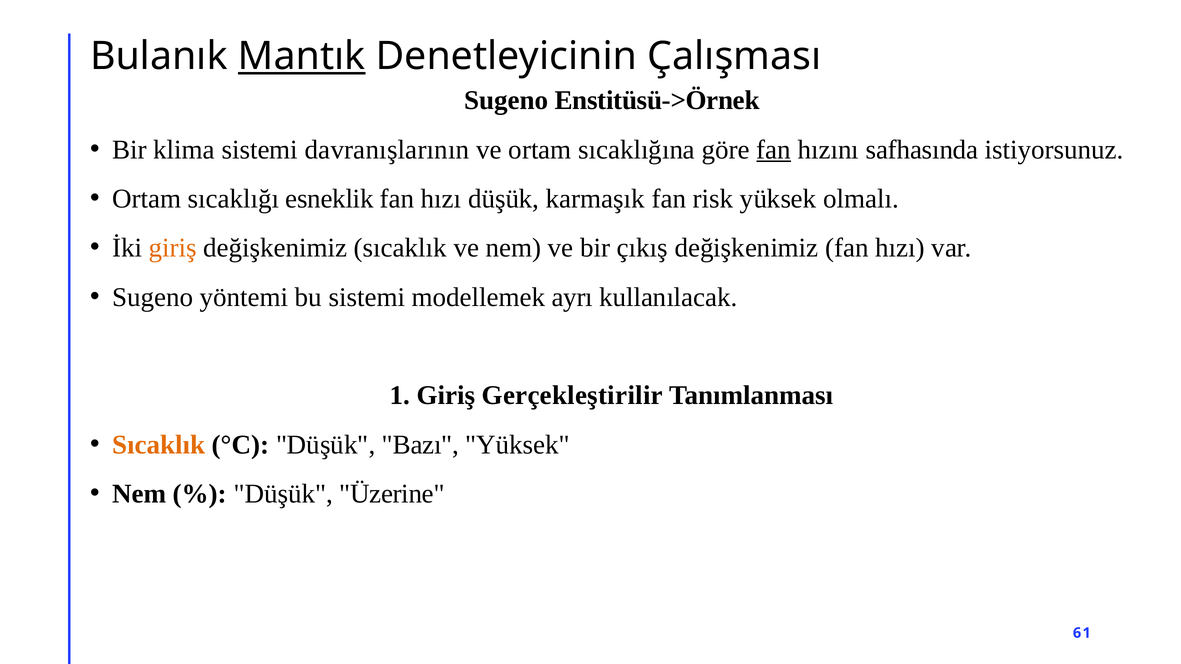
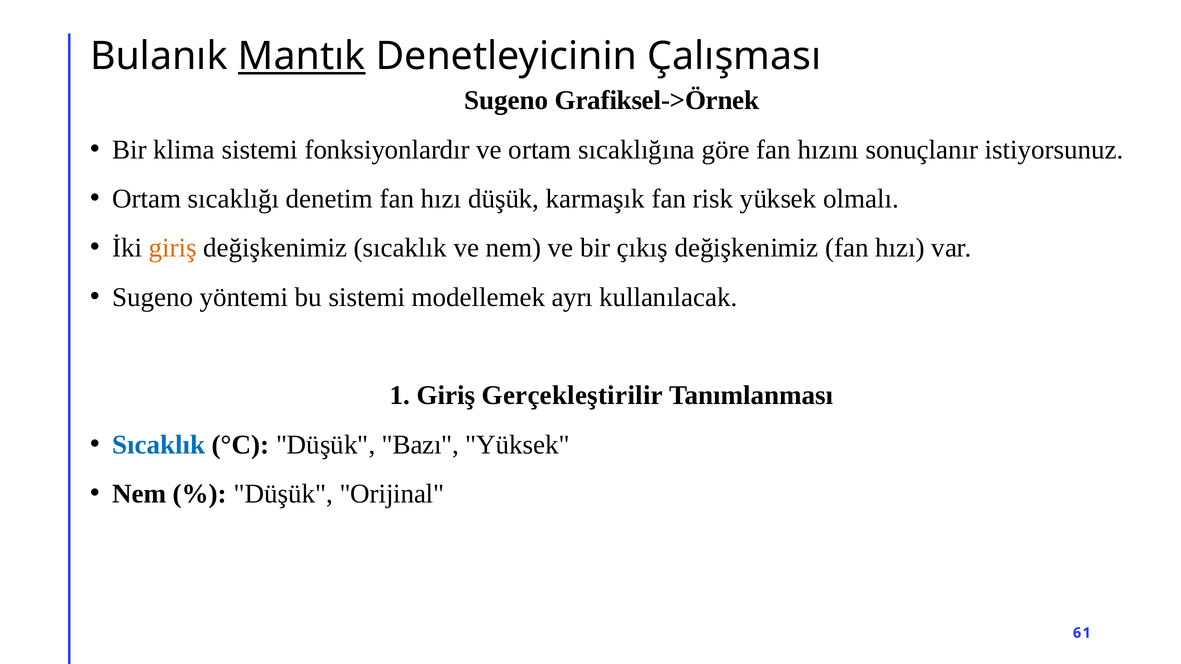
Enstitüsü->Örnek: Enstitüsü->Örnek -> Grafiksel->Örnek (657, 100)
davranışlarının: davranışlarının -> fonksiyonlardır (387, 150)
fan underline: present -> none (774, 150)
safhasında: safhasında -> sonuçlanır (922, 150)
esneklik: esneklik -> denetim (329, 199)
Sıcaklık colour: orange -> blue (159, 445)
Üzerine: Üzerine -> Orijinal (392, 494)
